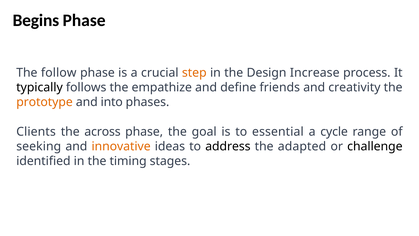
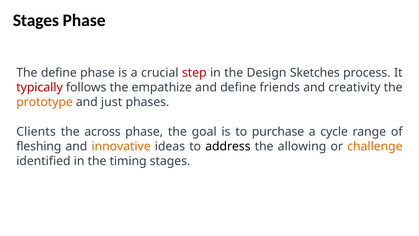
Begins: Begins -> Stages (36, 20)
The follow: follow -> define (59, 73)
step colour: orange -> red (194, 73)
Increase: Increase -> Sketches (315, 73)
typically colour: black -> red (40, 87)
into: into -> just (112, 102)
essential: essential -> purchase (278, 132)
seeking: seeking -> fleshing (39, 146)
adapted: adapted -> allowing (302, 146)
challenge colour: black -> orange (375, 146)
